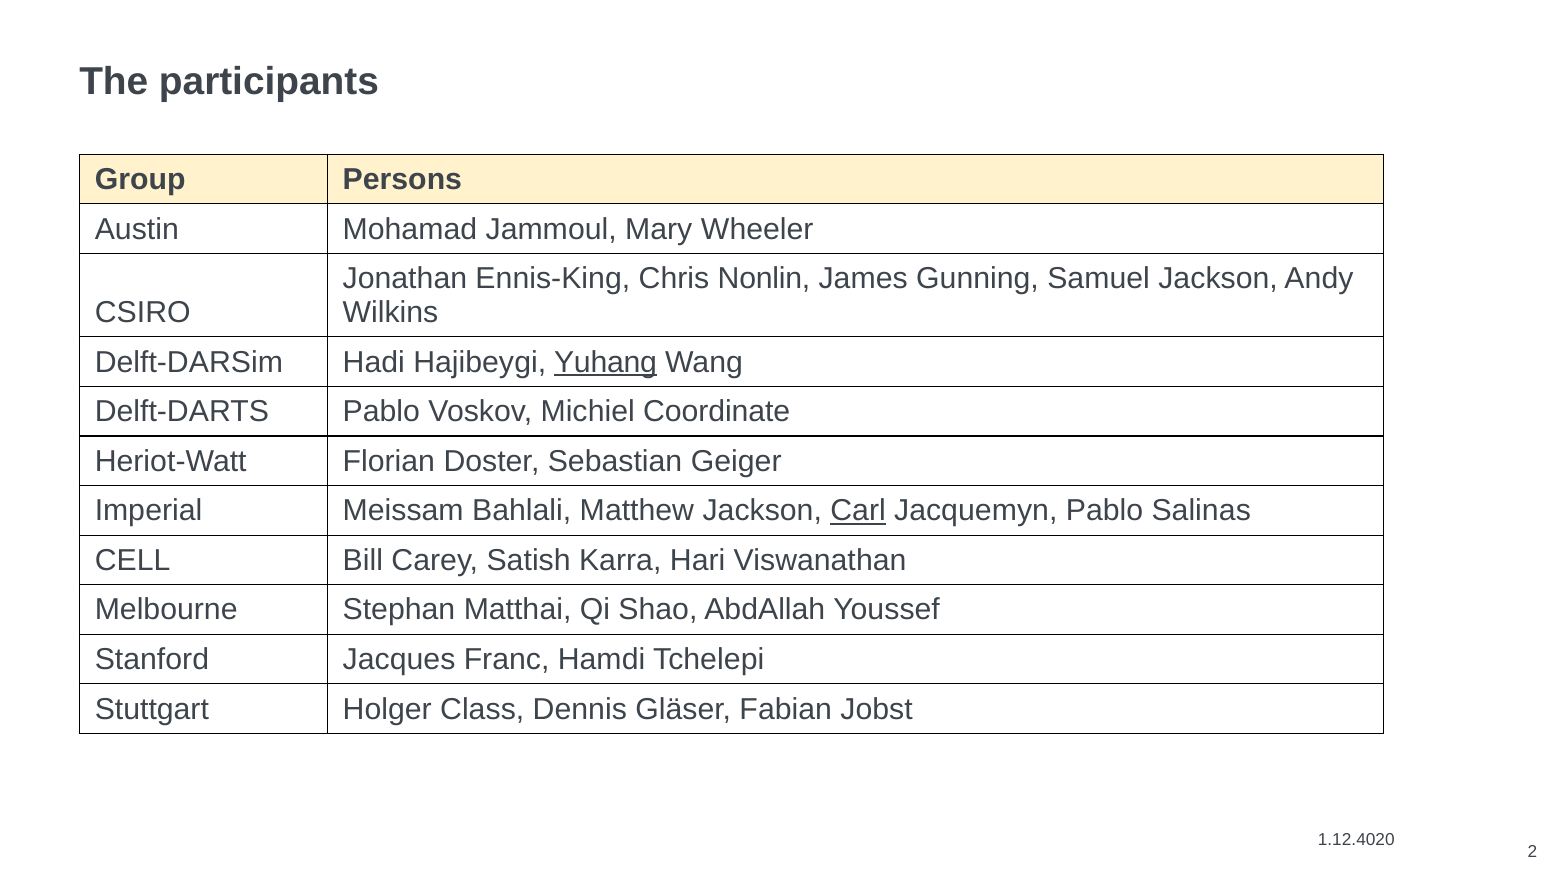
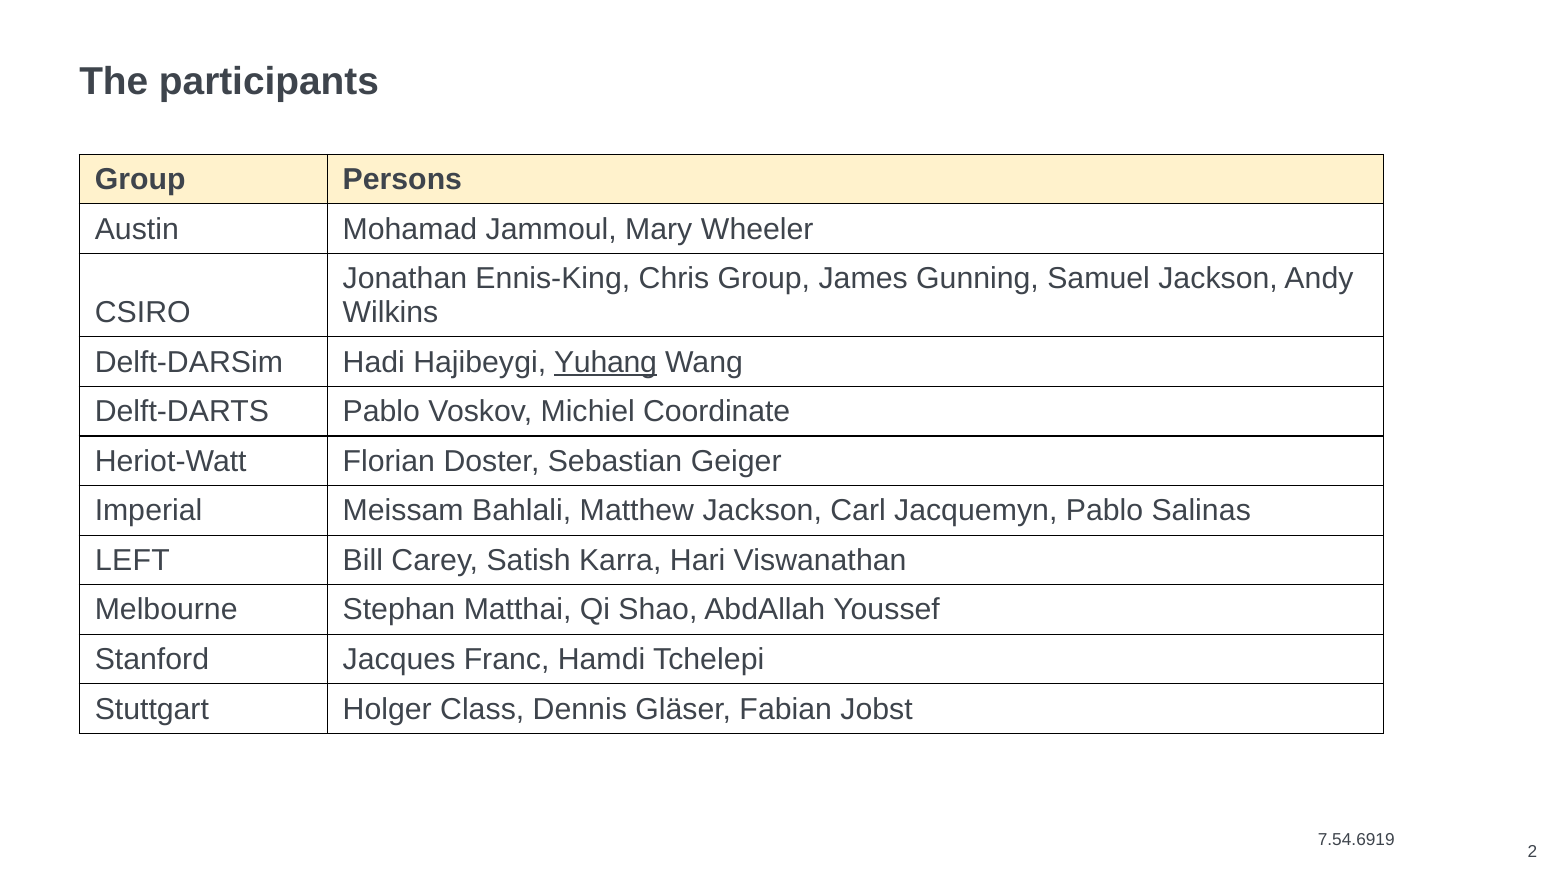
Chris Nonlin: Nonlin -> Group (764, 279)
Carl underline: present -> none (858, 511)
CELL: CELL -> LEFT (132, 561)
1.12.4020: 1.12.4020 -> 7.54.6919 (1356, 840)
